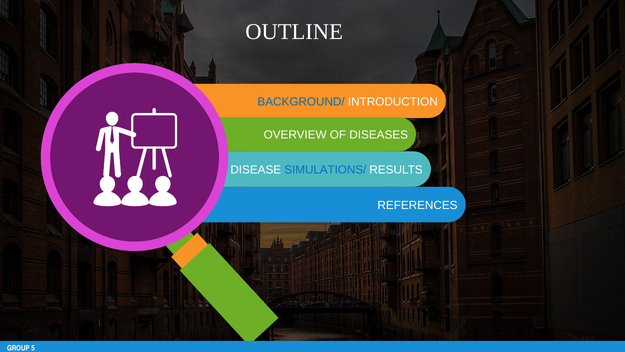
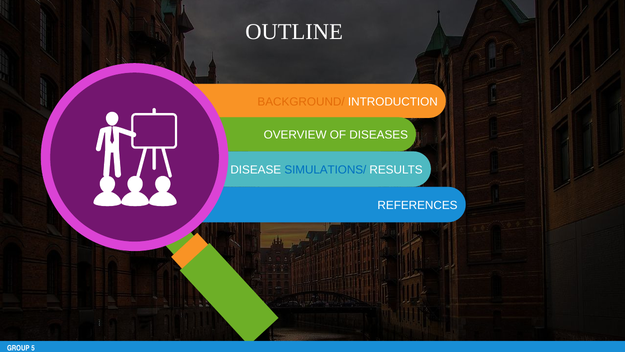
BACKGROUND/ colour: blue -> orange (301, 102)
